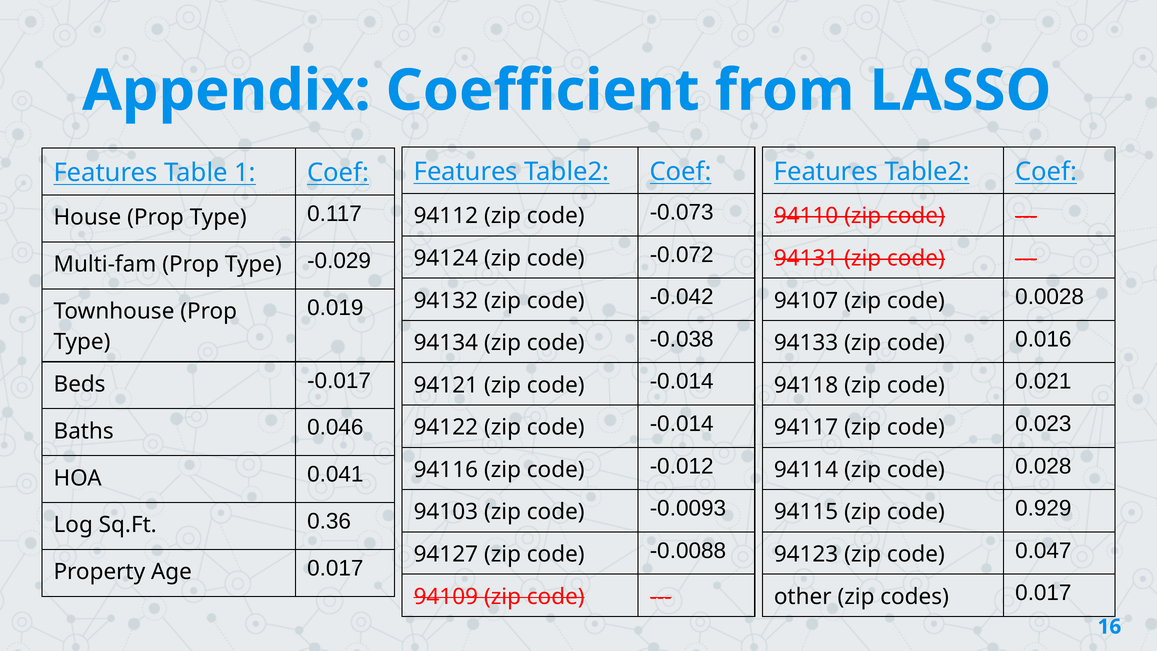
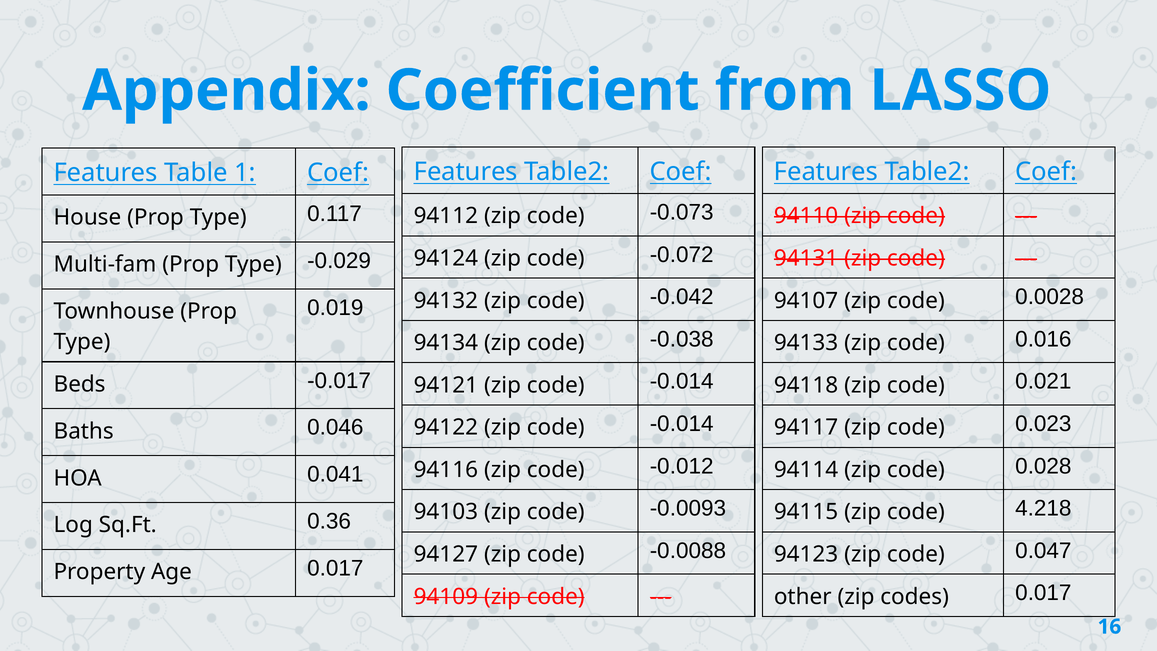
0.929: 0.929 -> 4.218 (1043, 508)
